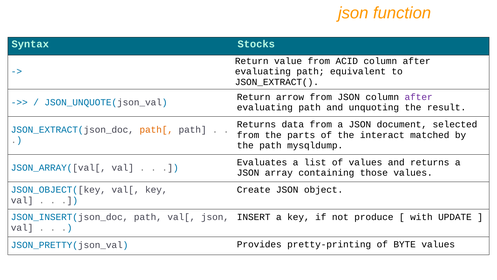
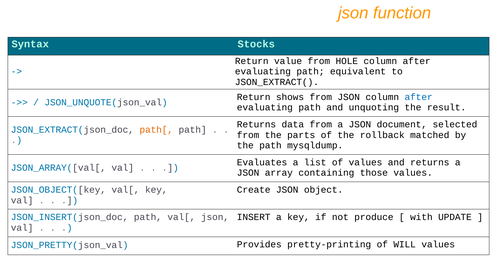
ACID: ACID -> HOLE (347, 61)
arrow: arrow -> shows (290, 97)
after colour: purple -> blue (419, 97)
interact: interact -> rollback (382, 135)
BYTE: BYTE -> WILL (405, 244)
